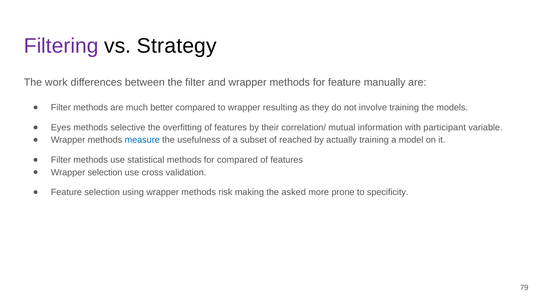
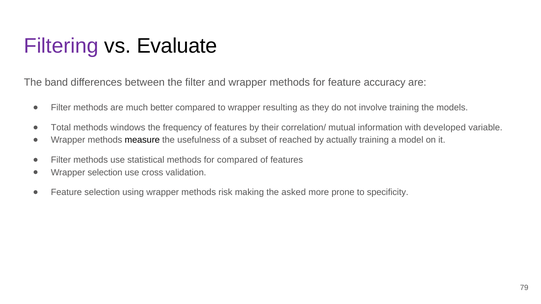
Strategy: Strategy -> Evaluate (177, 46)
work: work -> band (56, 83)
manually: manually -> accuracy (385, 83)
Eyes: Eyes -> Total (61, 128)
selective: selective -> windows (128, 128)
overfitting: overfitting -> frequency (182, 128)
participant: participant -> developed (445, 128)
measure colour: blue -> black (142, 140)
